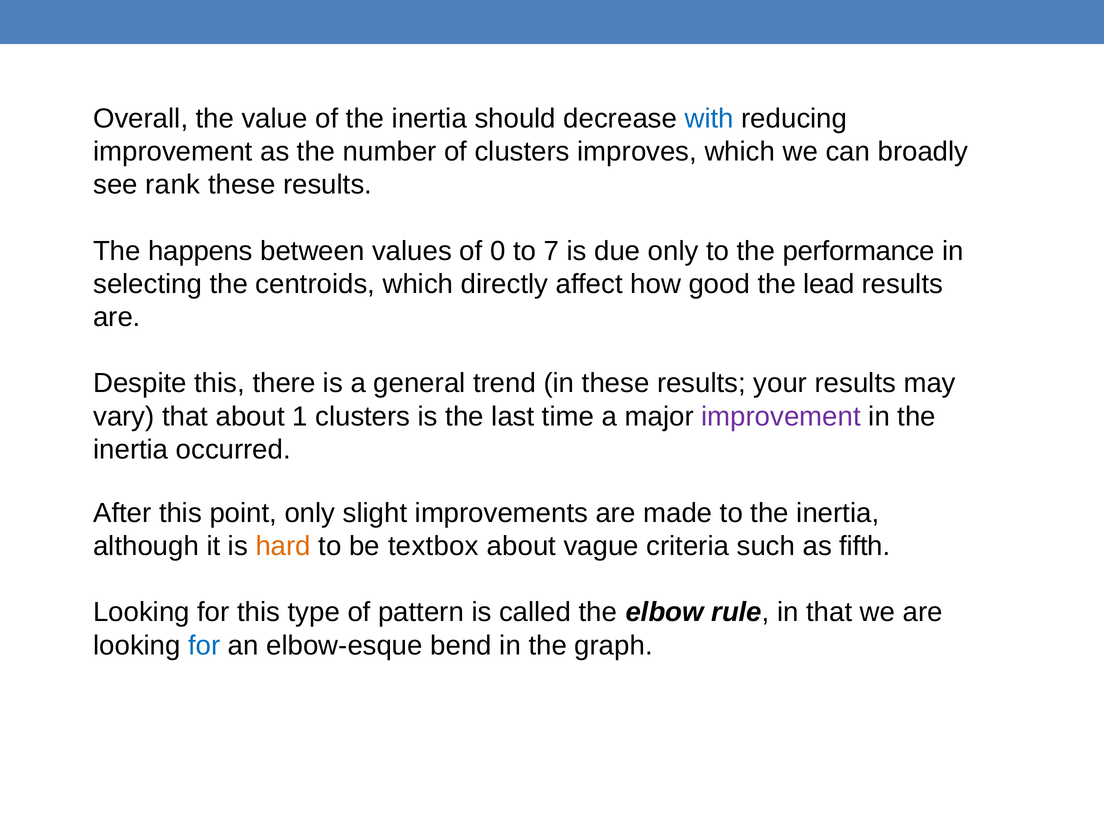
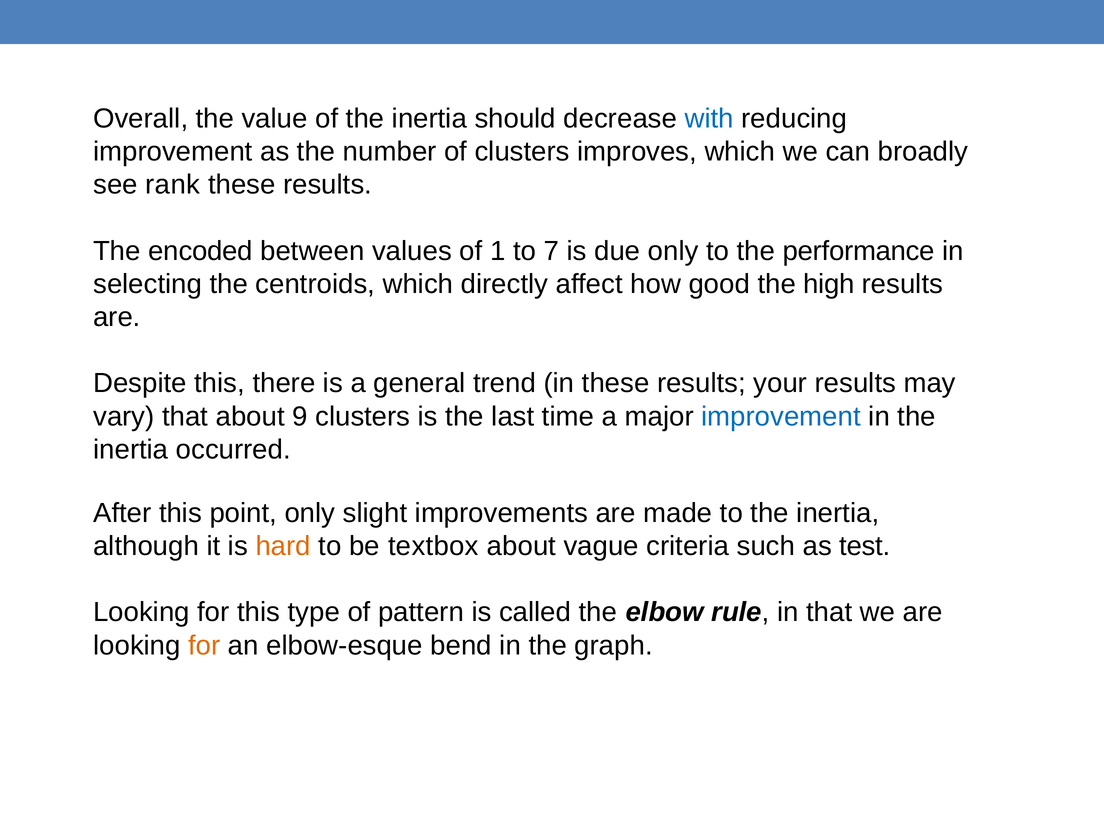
happens: happens -> encoded (201, 251)
0: 0 -> 1 (498, 251)
lead: lead -> high (829, 284)
1: 1 -> 9 (300, 416)
improvement colour: purple -> blue (781, 416)
fifth: fifth -> test (865, 546)
for colour: blue -> orange (204, 646)
